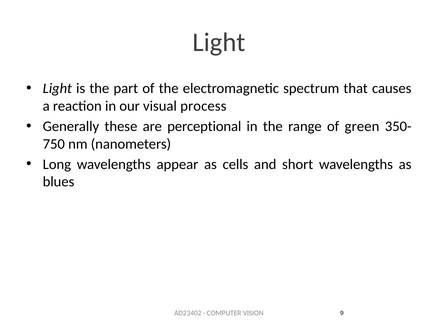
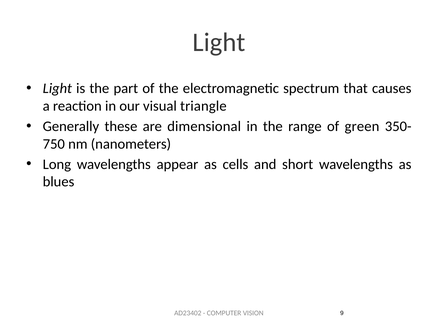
process: process -> triangle (203, 106)
perceptional: perceptional -> dimensional (204, 127)
